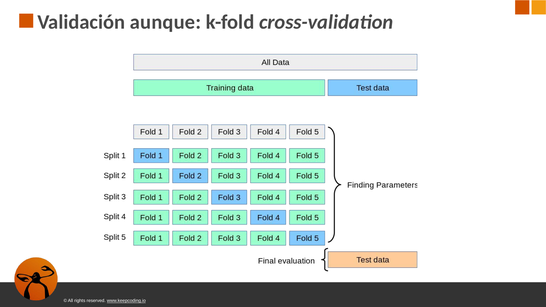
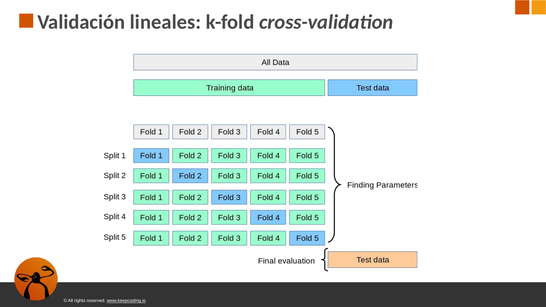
aunque: aunque -> lineales (166, 22)
